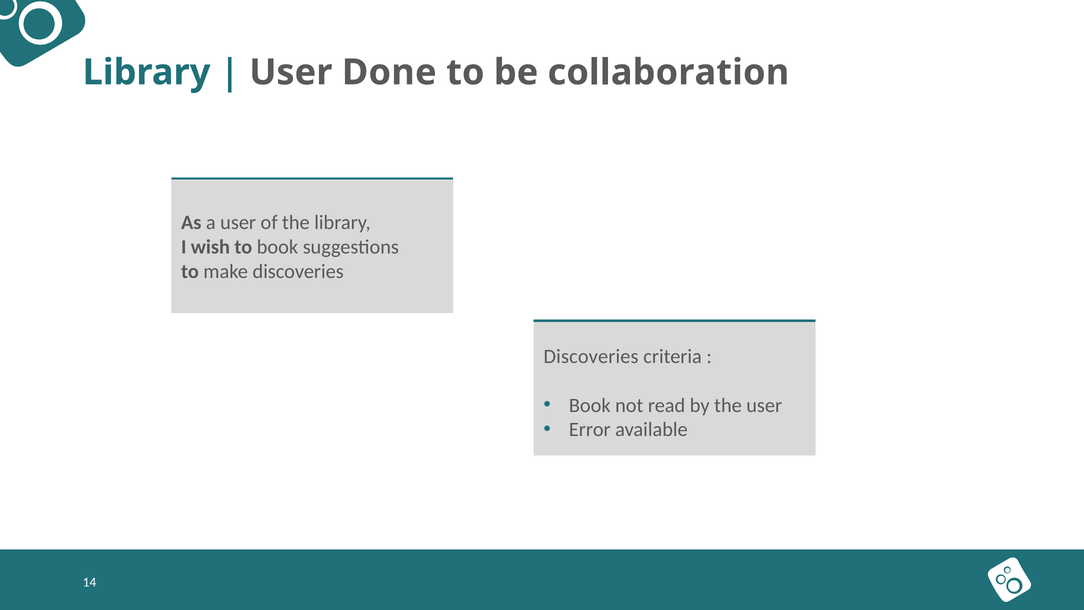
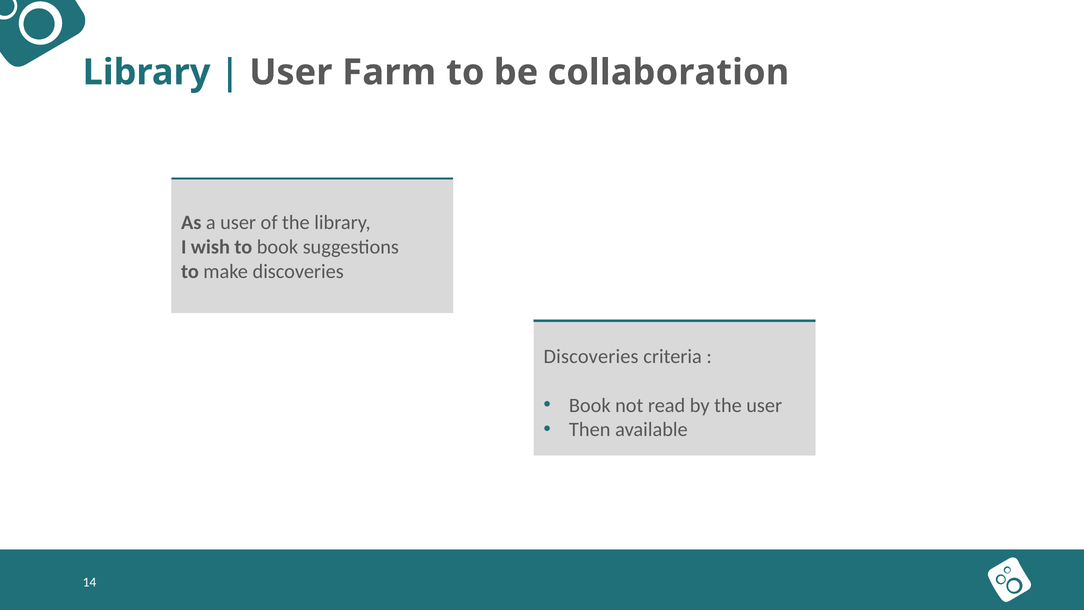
Done: Done -> Farm (389, 72)
Error: Error -> Then (590, 430)
